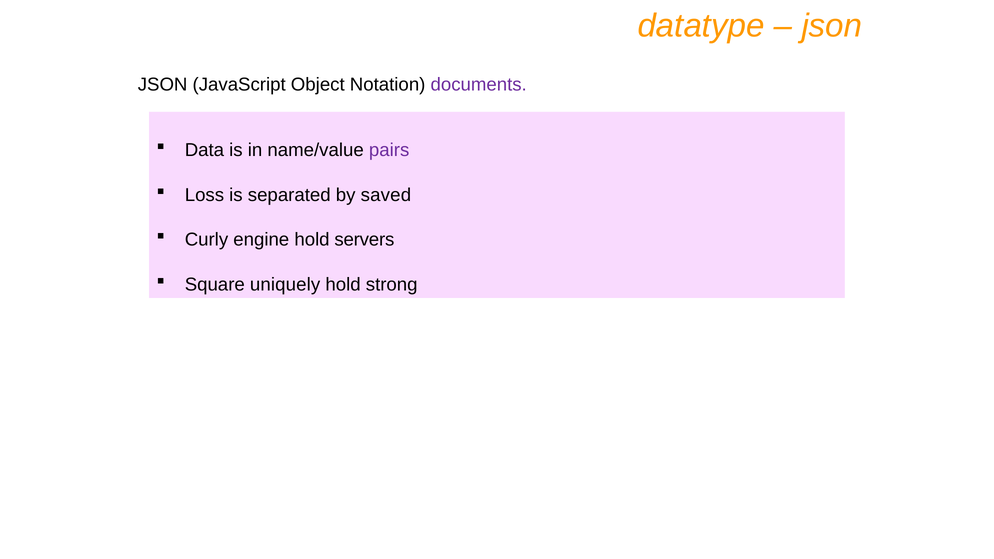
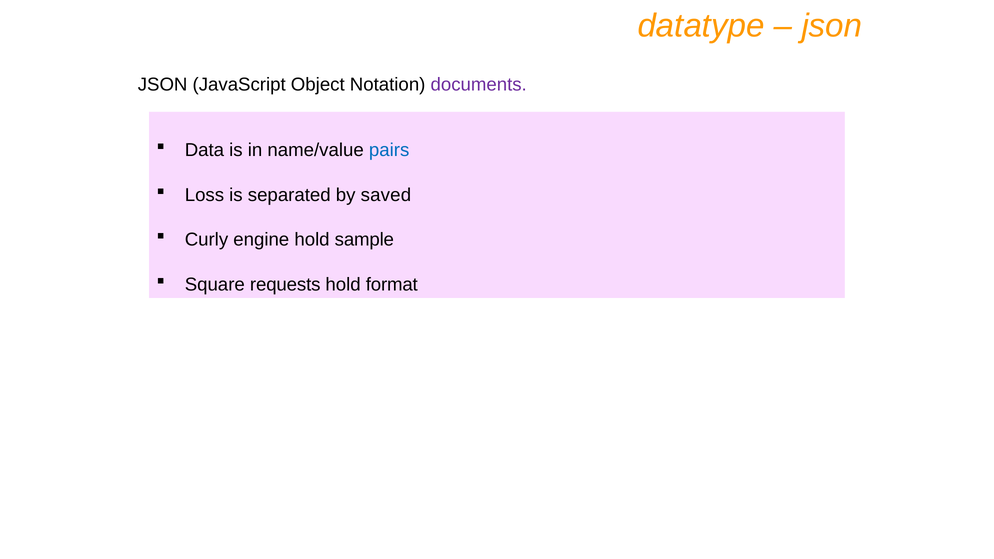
pairs colour: purple -> blue (389, 150)
servers: servers -> sample (364, 240)
uniquely: uniquely -> requests (285, 285)
strong: strong -> format (392, 285)
